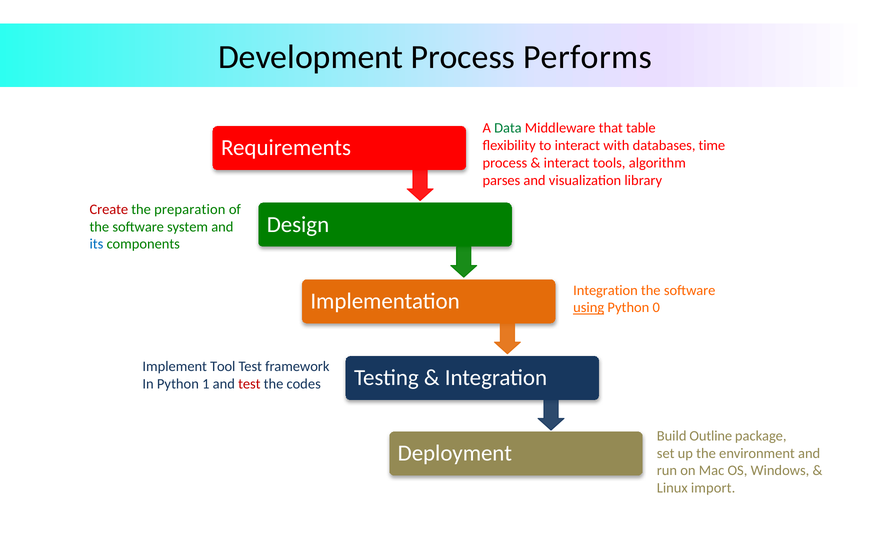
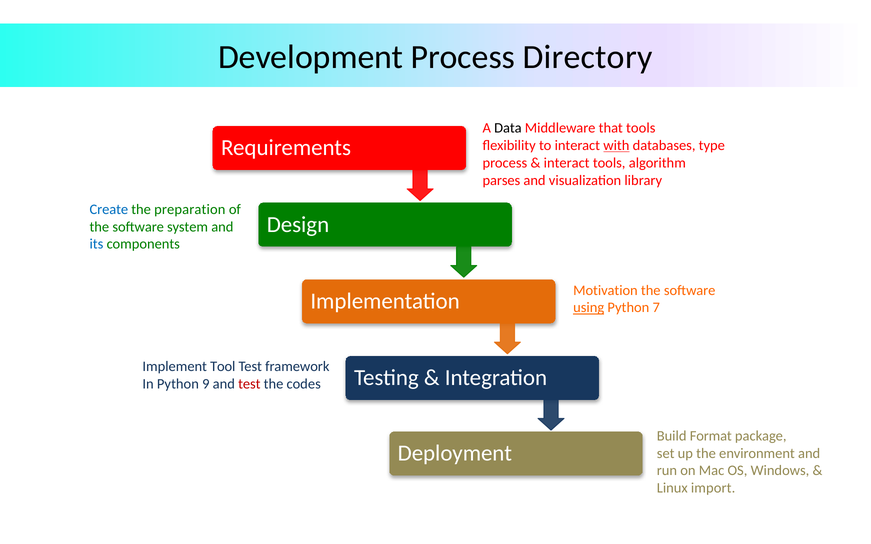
Performs: Performs -> Directory (588, 57)
Data colour: green -> black (508, 128)
that table: table -> tools (641, 128)
with underline: none -> present (616, 146)
time: time -> type (712, 146)
Create colour: red -> blue (109, 209)
Integration: Integration -> Motivation (605, 290)
0: 0 -> 7 (656, 308)
1: 1 -> 9 (206, 384)
Outline: Outline -> Format (711, 436)
